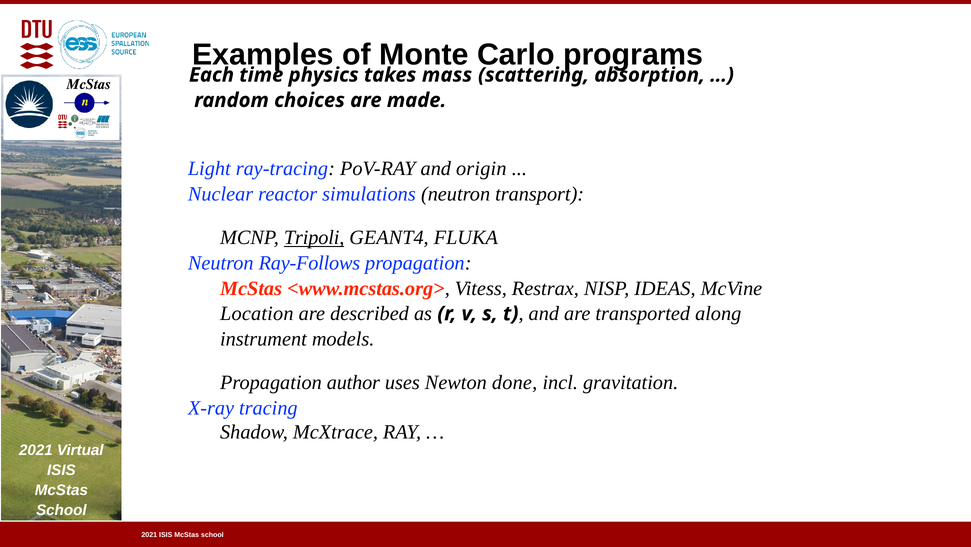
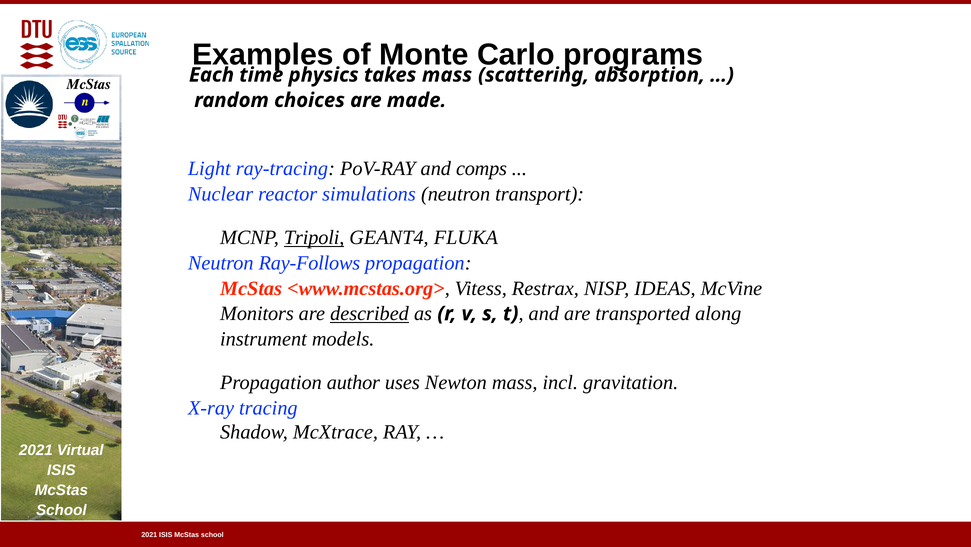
origin: origin -> comps (482, 169)
Location: Location -> Monitors (257, 314)
described underline: none -> present (370, 314)
Newton done: done -> mass (515, 382)
